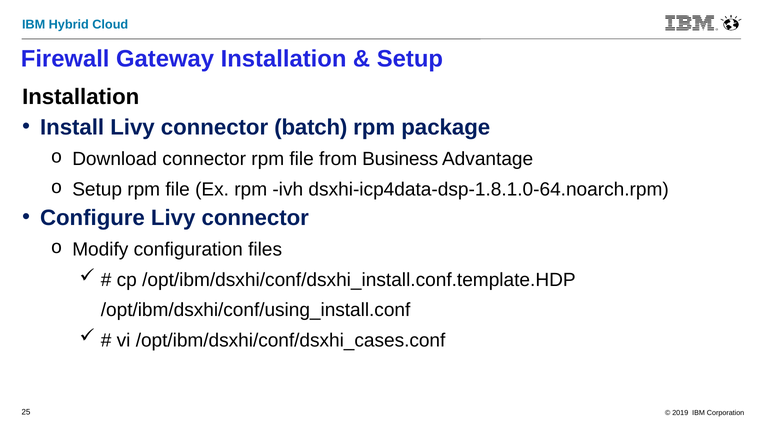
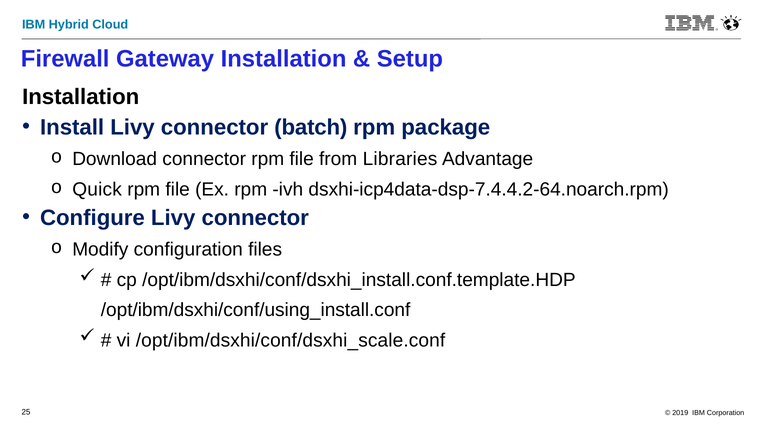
Business: Business -> Libraries (400, 159)
Setup: Setup -> Quick (97, 189)
dsxhi-icp4data-dsp-1.8.1.0-64.noarch.rpm: dsxhi-icp4data-dsp-1.8.1.0-64.noarch.rpm -> dsxhi-icp4data-dsp-7.4.4.2-64.noarch.rpm (489, 189)
/opt/ibm/dsxhi/conf/dsxhi_cases.conf: /opt/ibm/dsxhi/conf/dsxhi_cases.conf -> /opt/ibm/dsxhi/conf/dsxhi_scale.conf (290, 340)
